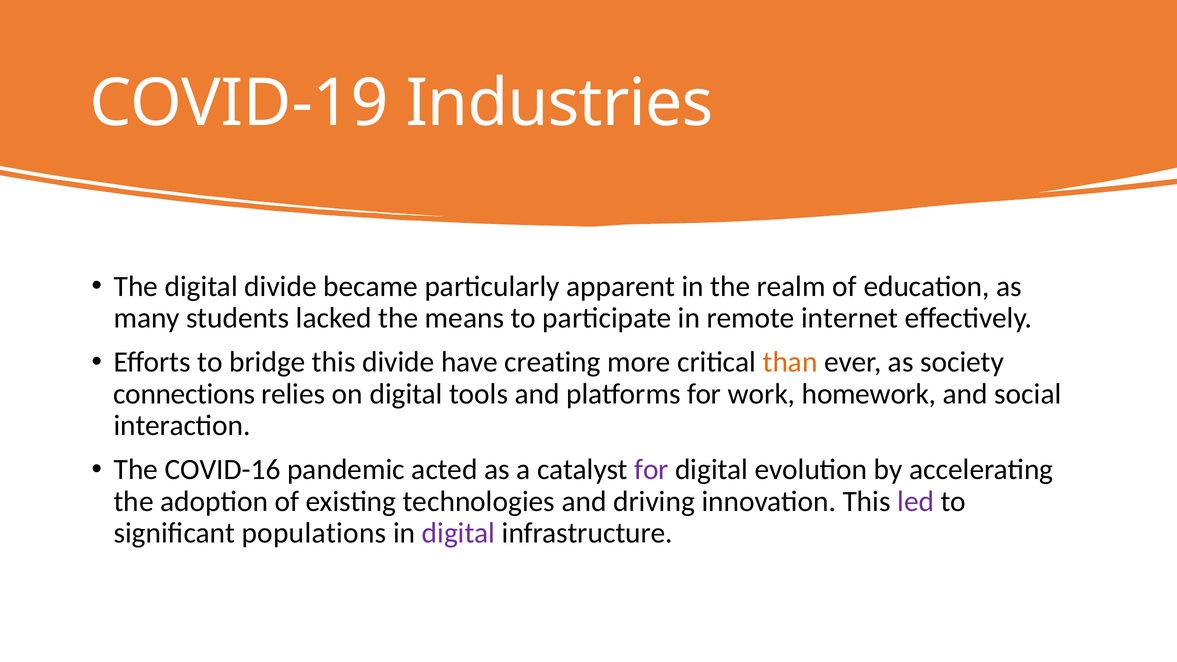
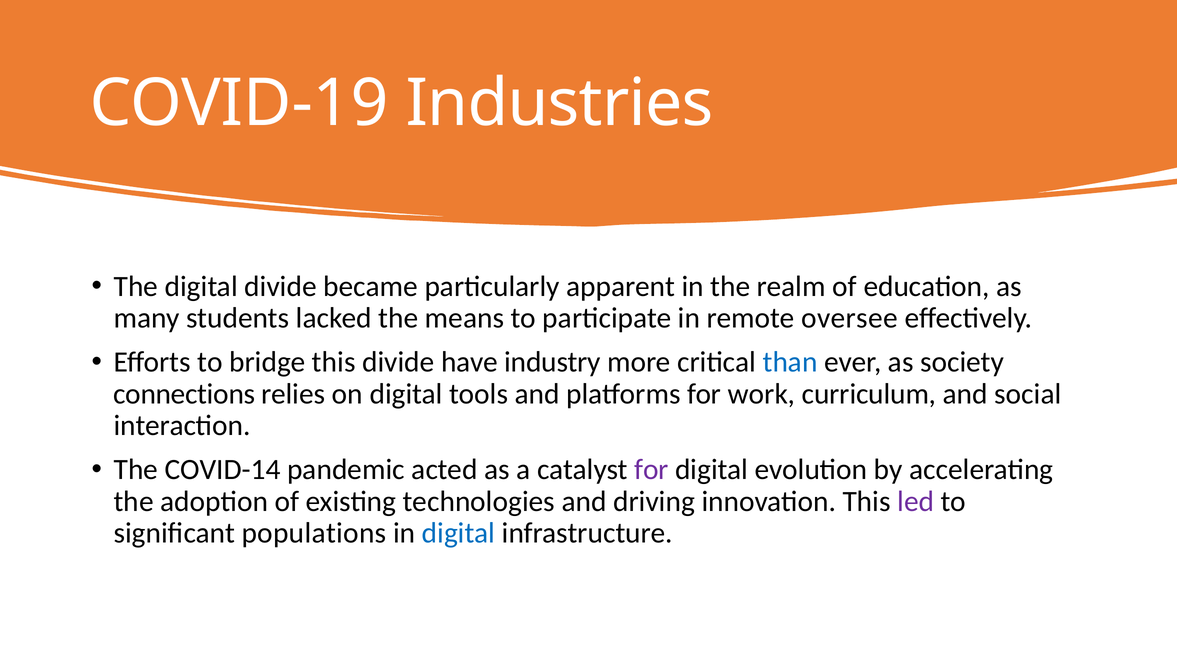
internet: internet -> oversee (850, 318)
creating: creating -> industry (553, 362)
than colour: orange -> blue (790, 362)
homework: homework -> curriculum (869, 394)
COVID-16: COVID-16 -> COVID-14 (223, 470)
digital colour: purple -> blue (459, 533)
